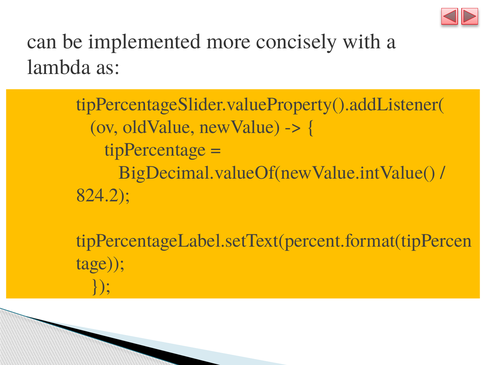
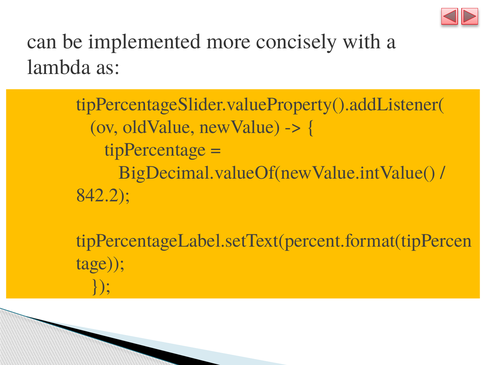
824.2: 824.2 -> 842.2 (103, 195)
